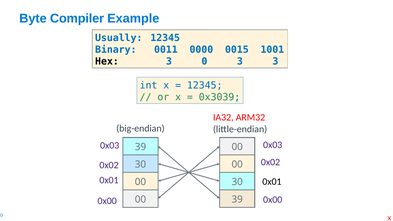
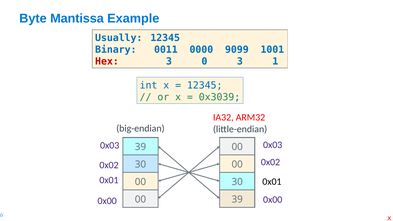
Compiler: Compiler -> Mantissa (77, 18)
0015: 0015 -> 9099 (237, 50)
Hex colour: black -> red (107, 61)
3 3: 3 -> 1 (275, 61)
